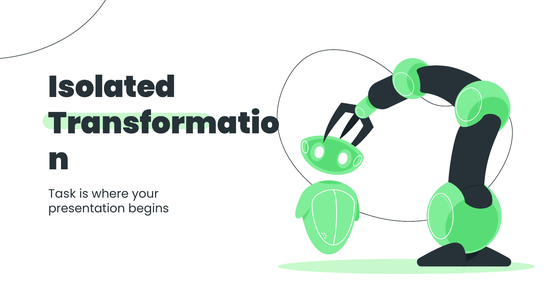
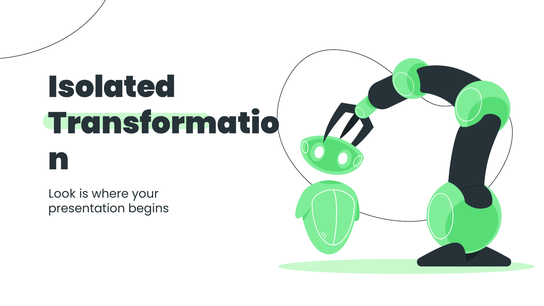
Task: Task -> Look (62, 194)
